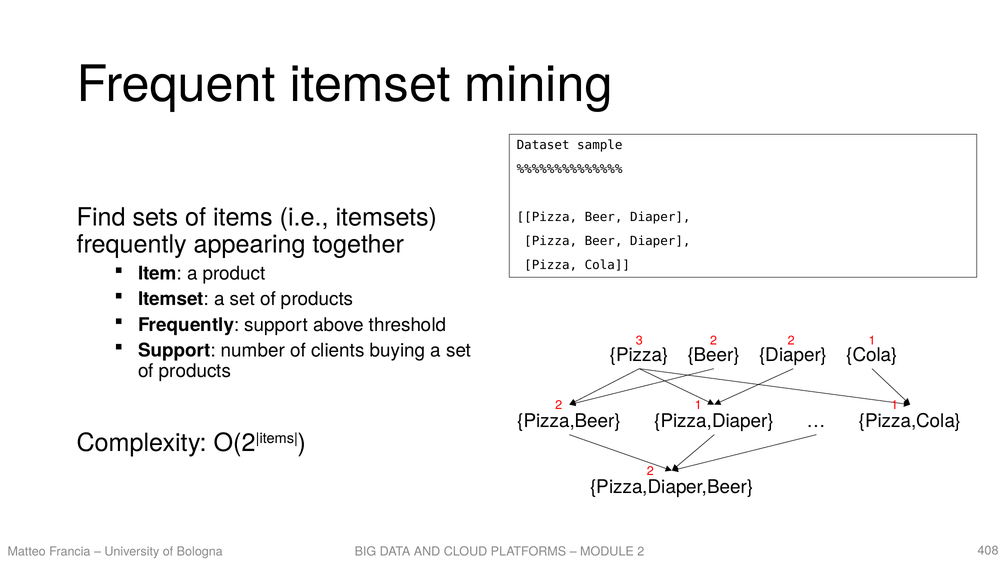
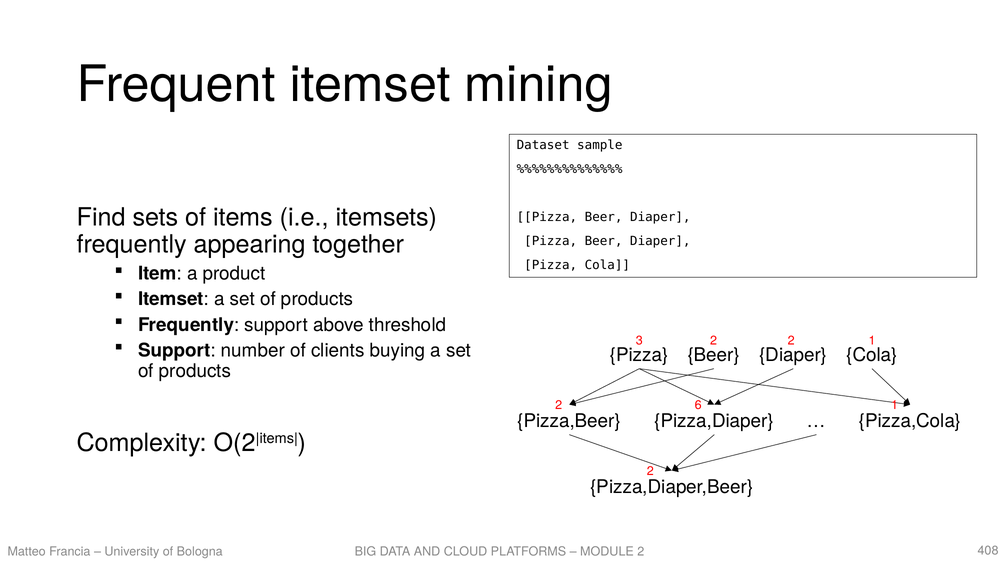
1: 1 -> 6 (698, 405)
